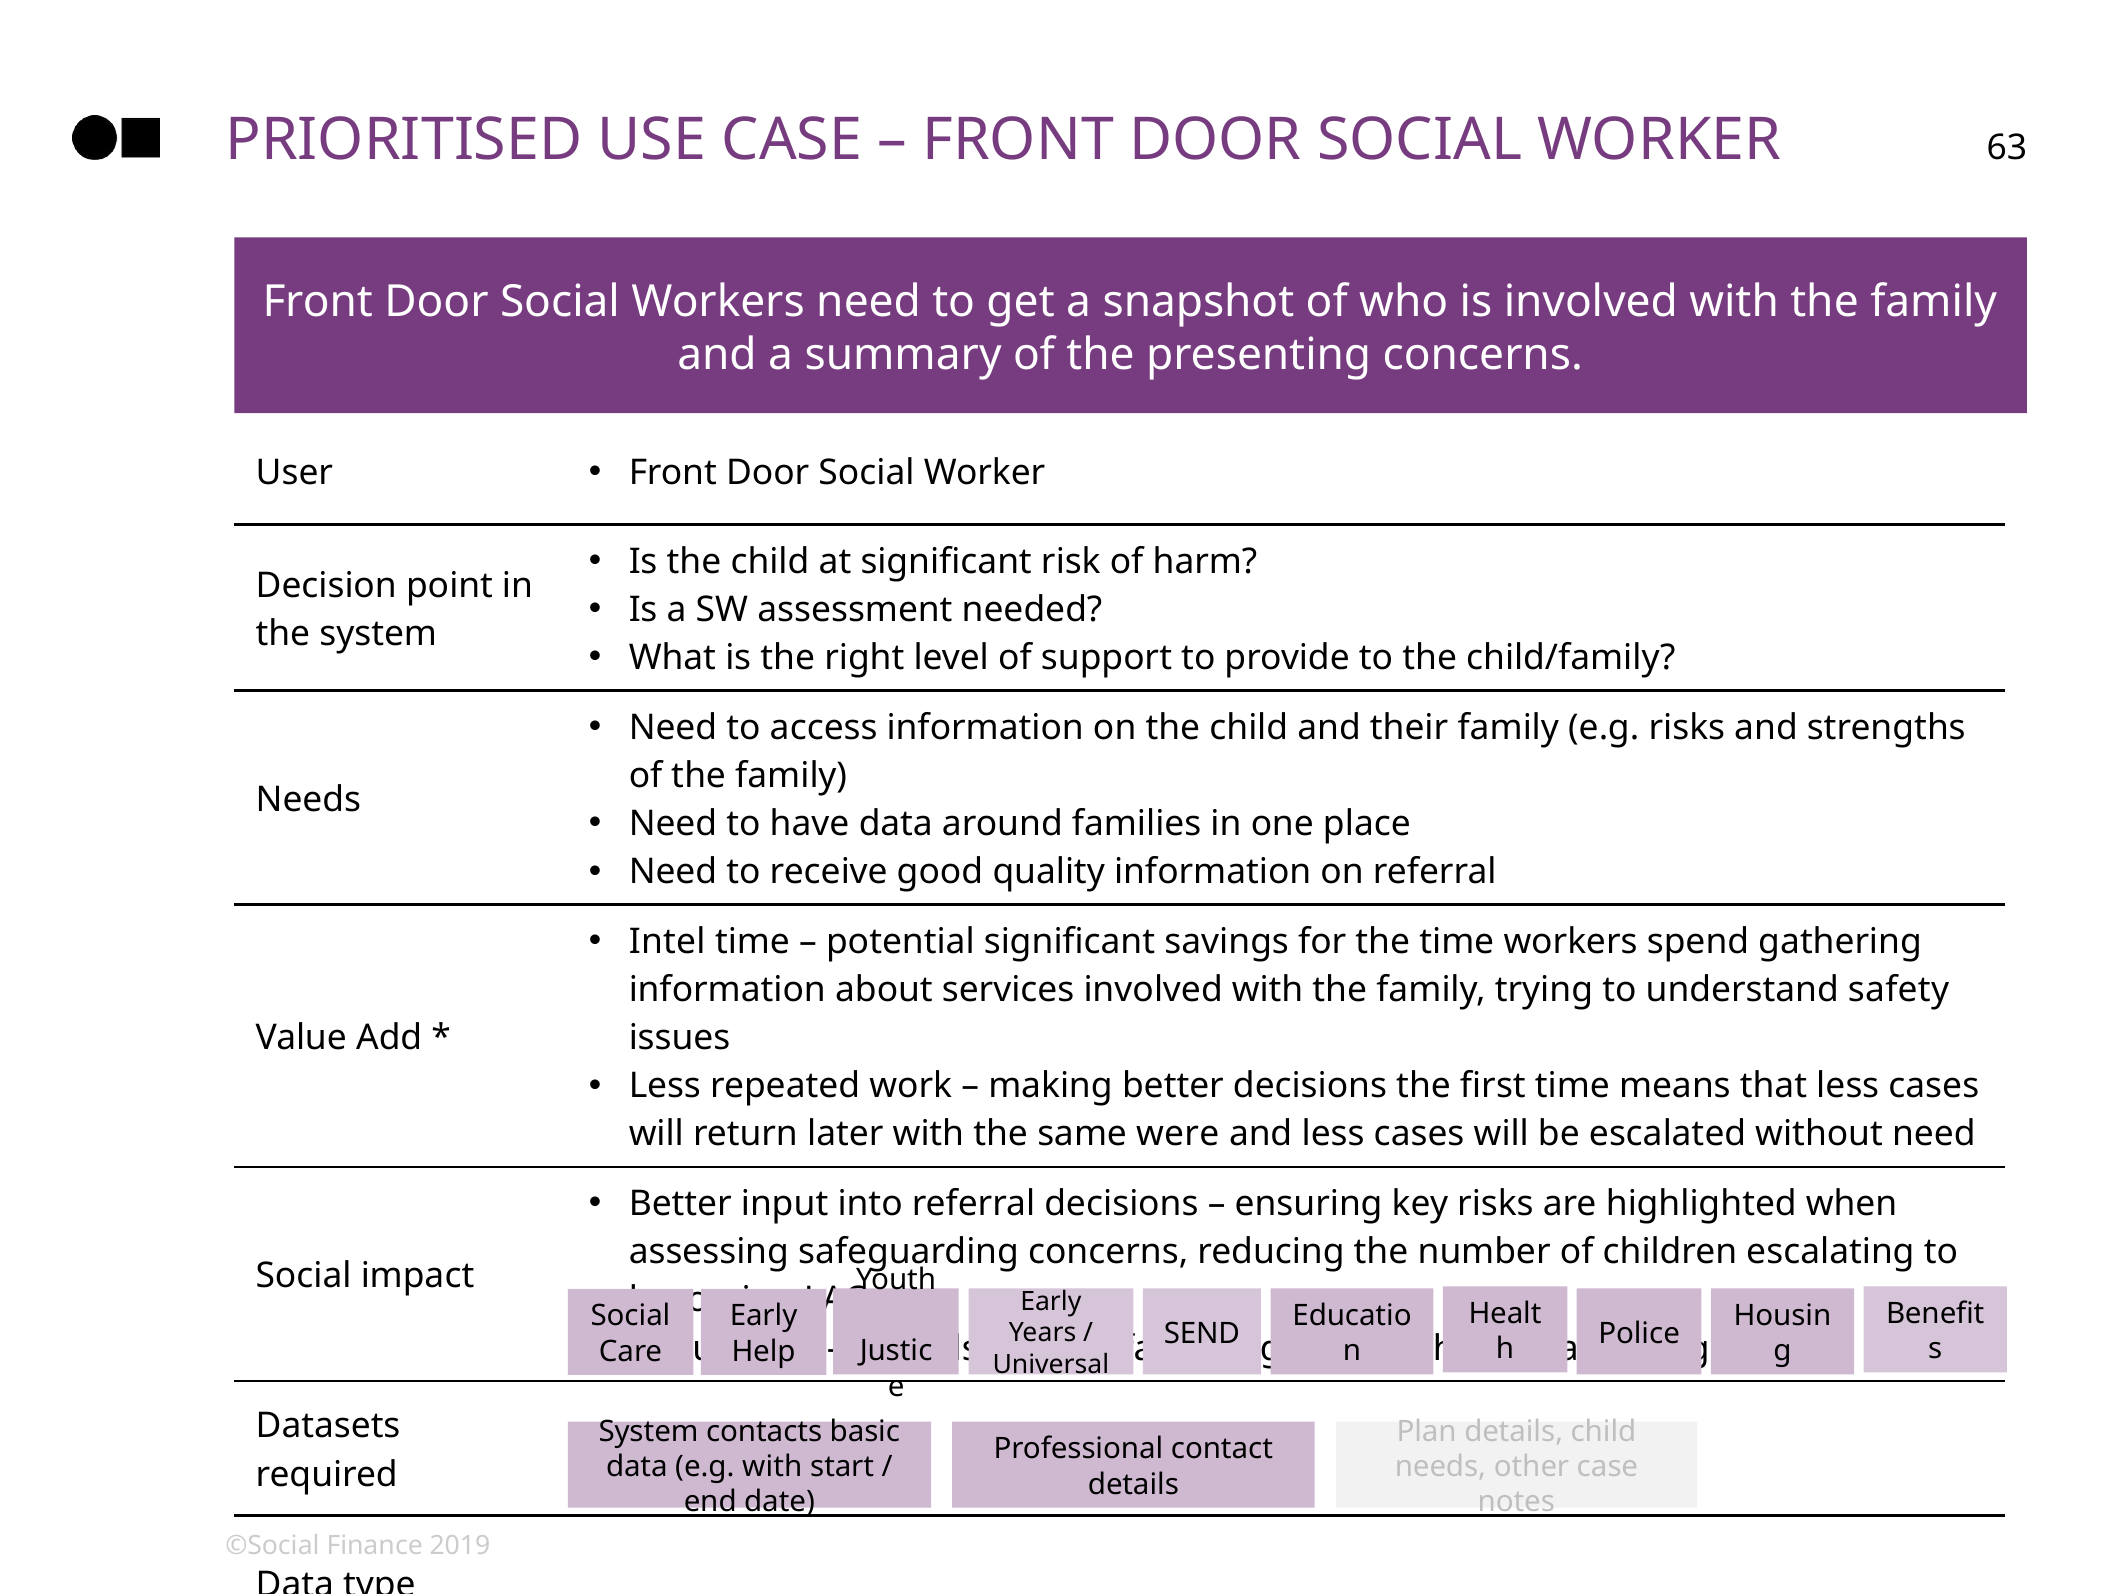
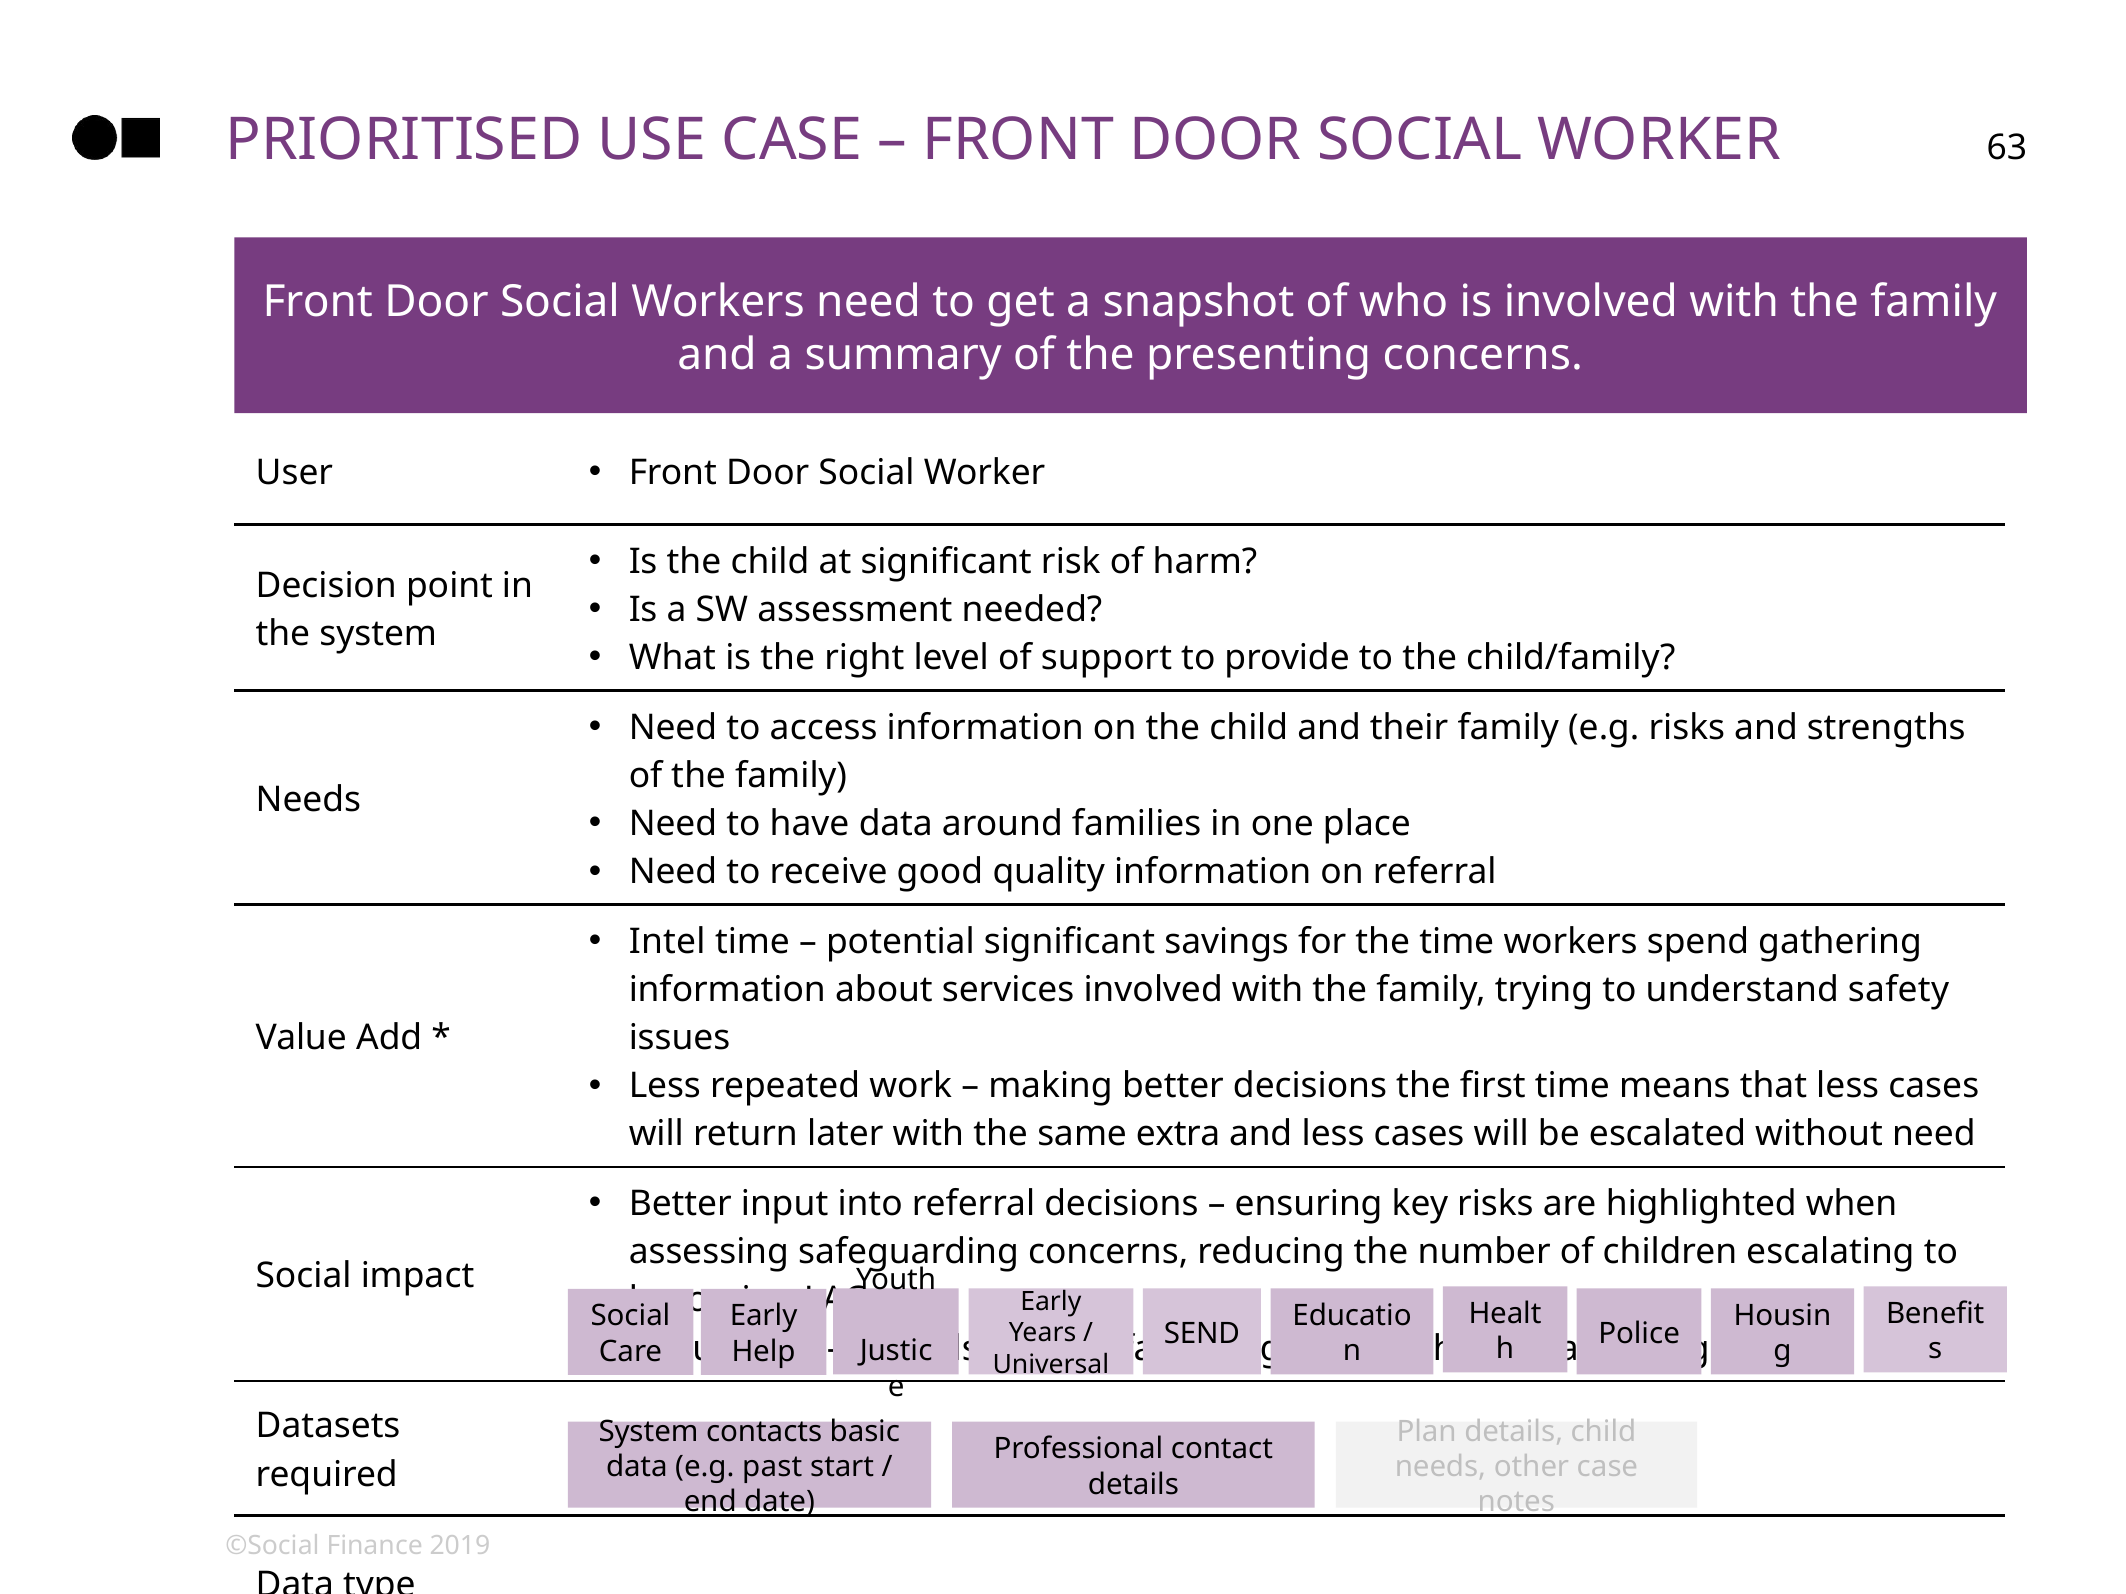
were: were -> extra (1178, 1135)
e.g with: with -> past (772, 1467)
